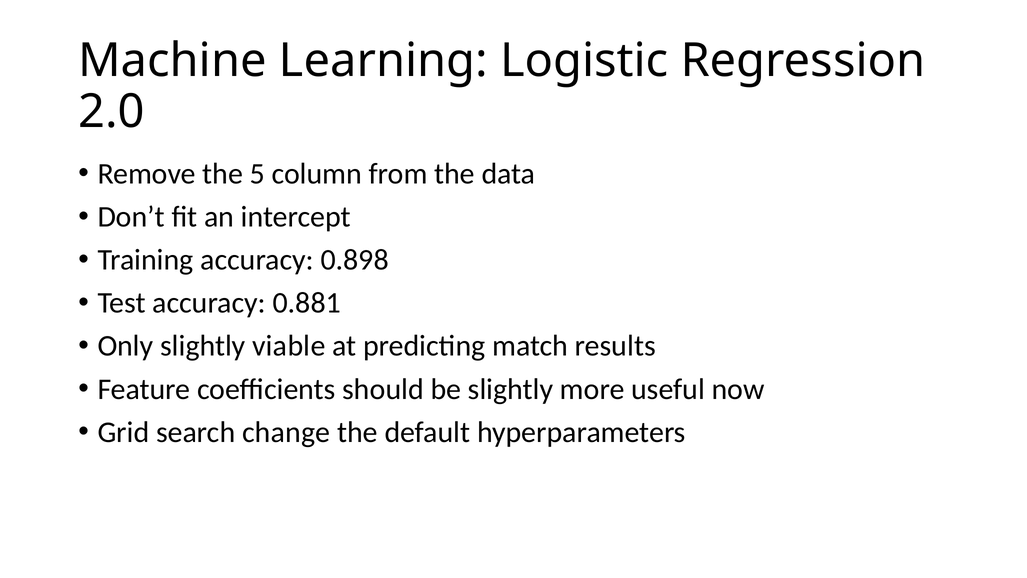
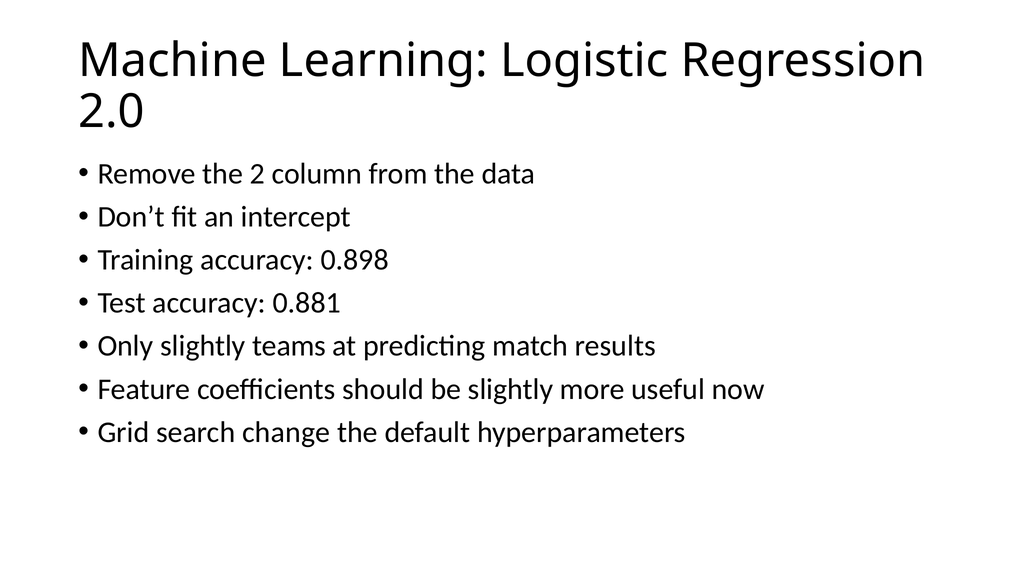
5: 5 -> 2 (257, 174)
viable: viable -> teams (289, 346)
